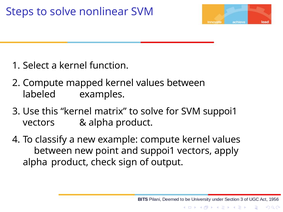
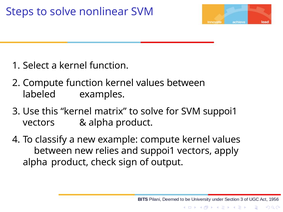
Compute mapped: mapped -> function (85, 83)
point: point -> relies (107, 151)
